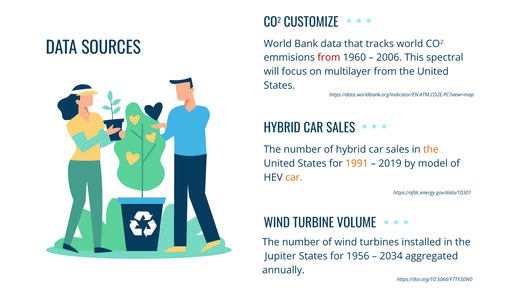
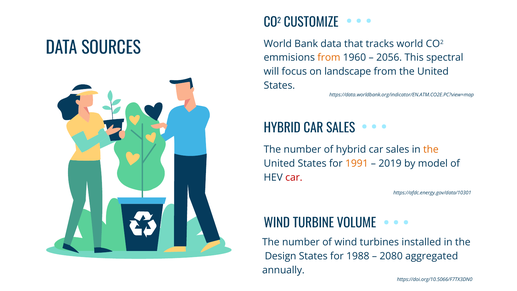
from colour: red -> orange (329, 58)
2006: 2006 -> 2056 (389, 58)
multilayer: multilayer -> landscape (348, 71)
car colour: orange -> red (294, 177)
Jupiter: Jupiter -> Design (281, 256)
1956: 1956 -> 1988 (358, 256)
2034: 2034 -> 2080 (391, 256)
